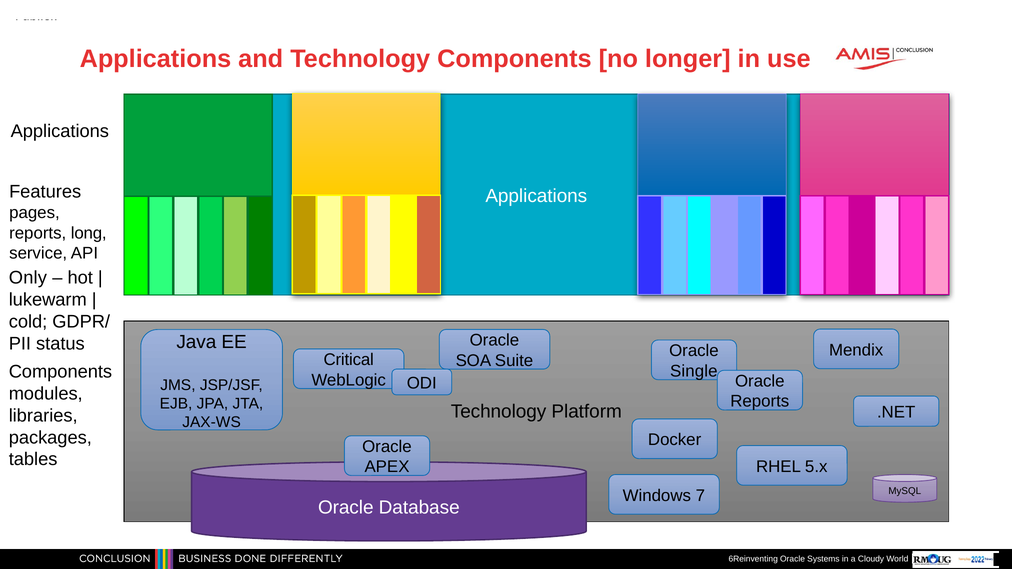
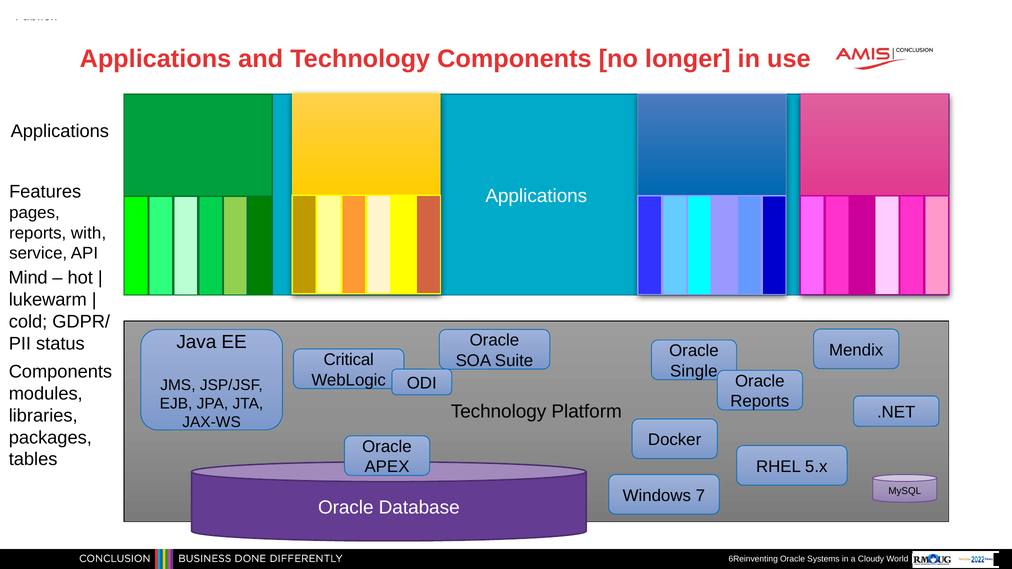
long: long -> with (89, 233)
Only: Only -> Mind (28, 278)
